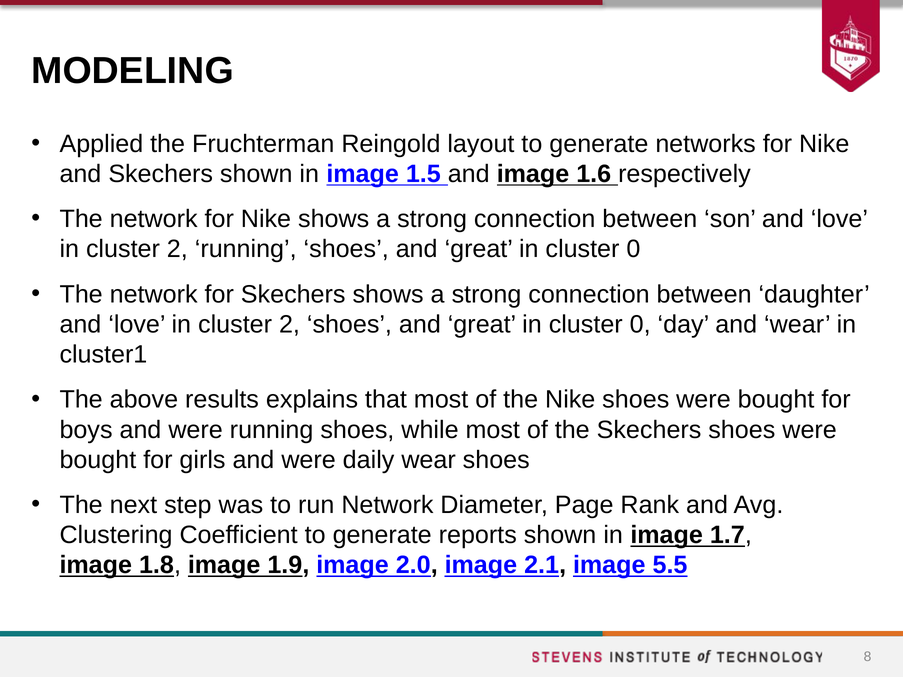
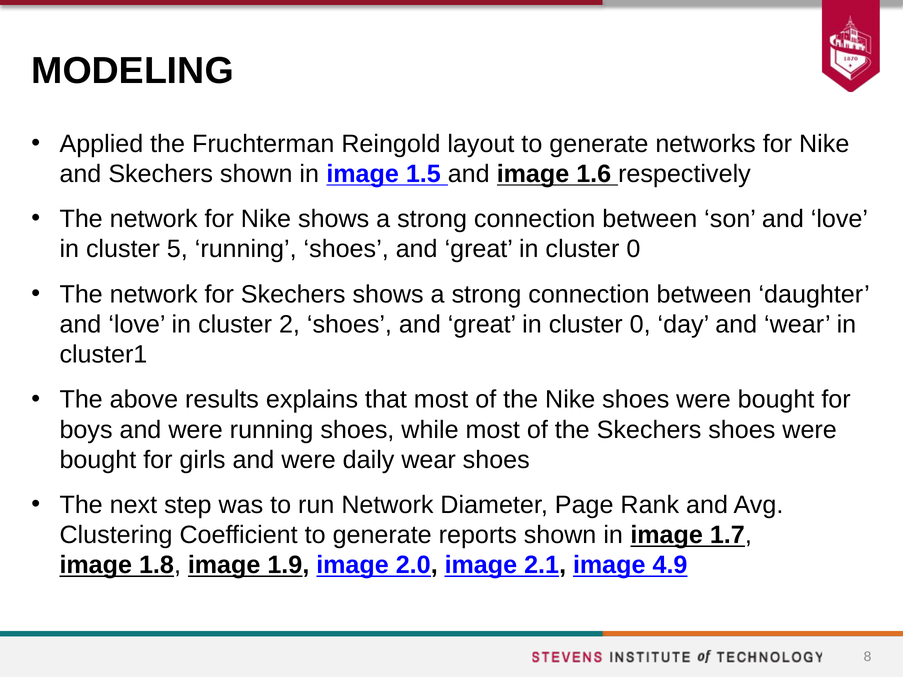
2: 2 -> 5 (177, 249)
5.5: 5.5 -> 4.9 (670, 565)
